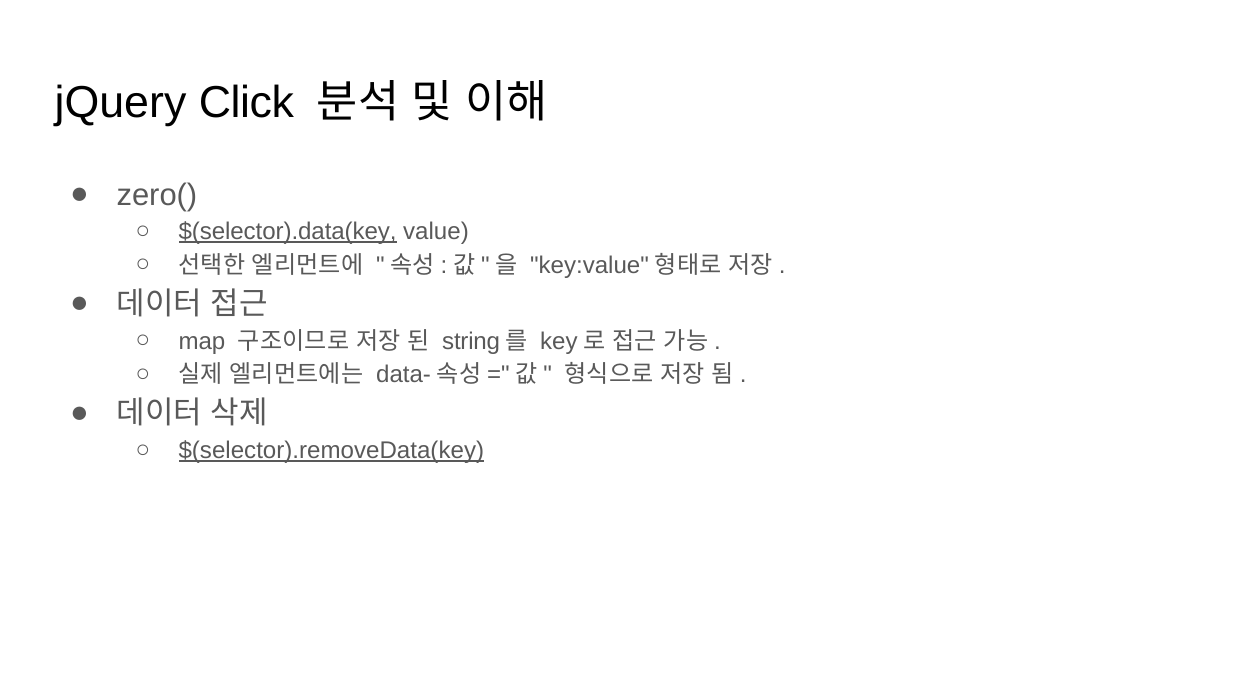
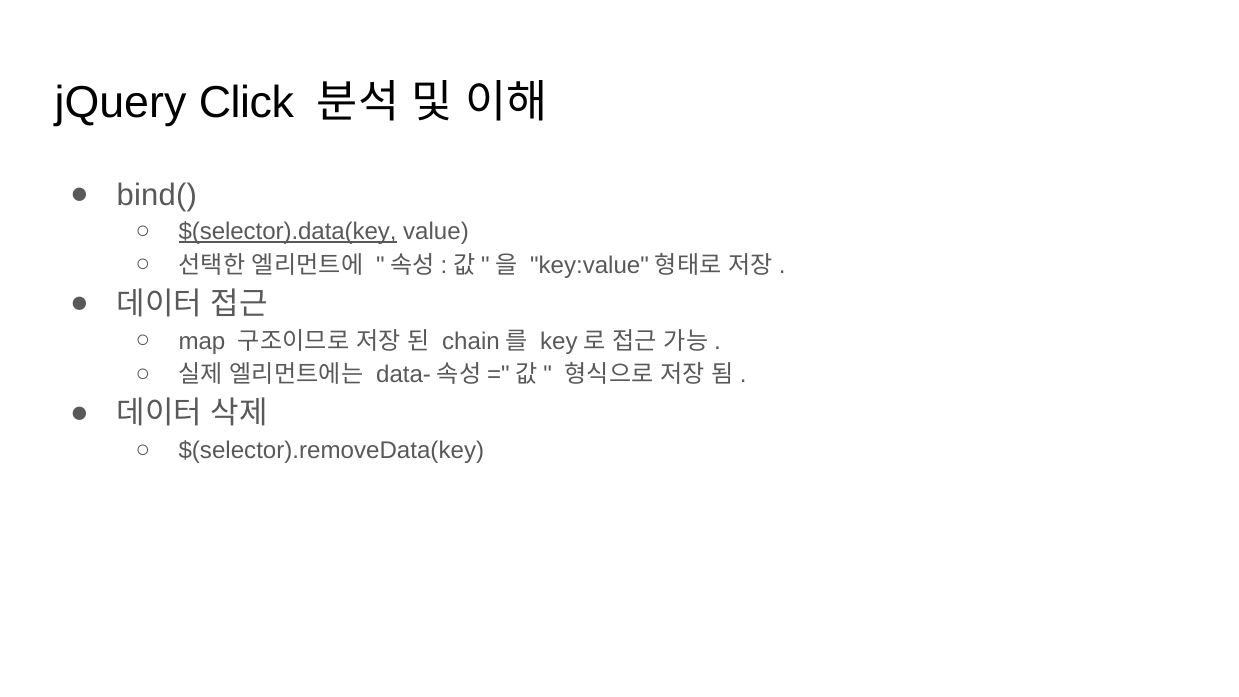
zero(: zero( -> bind( (157, 195)
string: string -> chain (471, 341)
$(selector).removeData(key underline: present -> none (331, 451)
